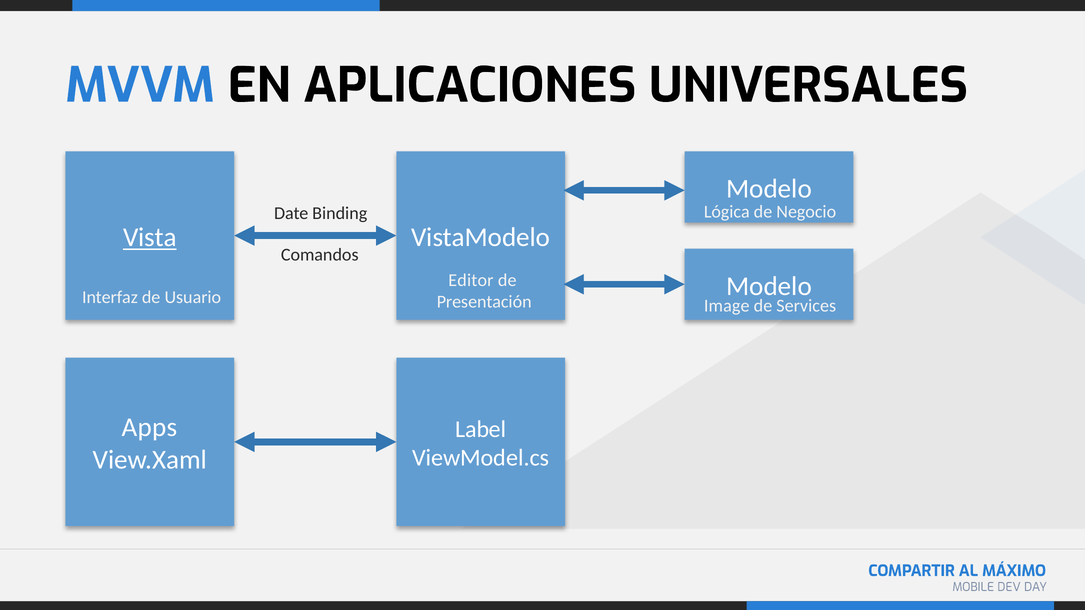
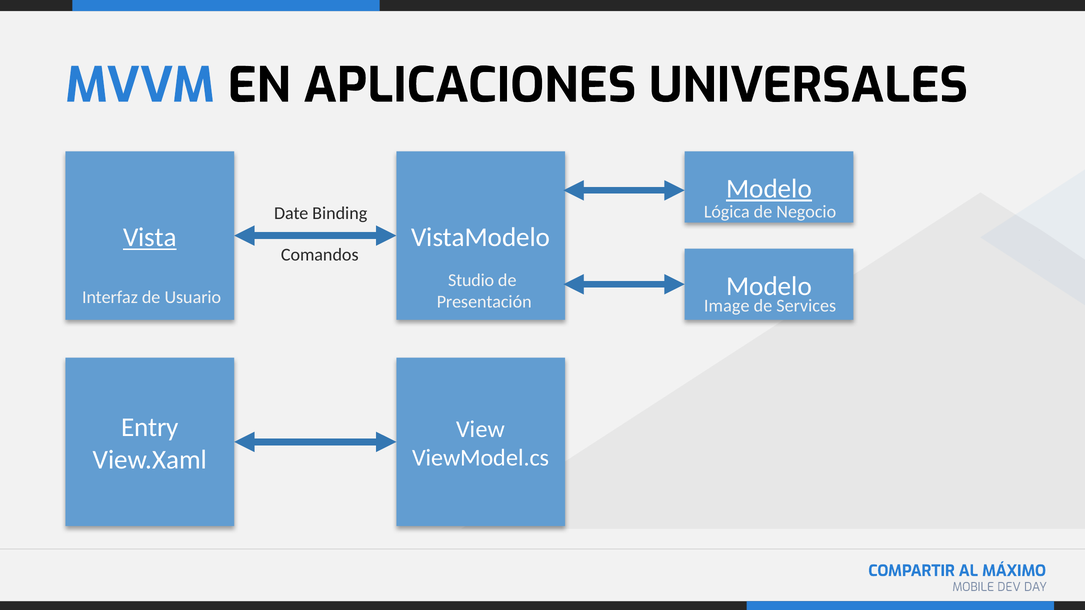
Modelo underline: none -> present (769, 189)
Editor: Editor -> Studio (471, 280)
Apps: Apps -> Entry (150, 428)
Label: Label -> View (481, 429)
